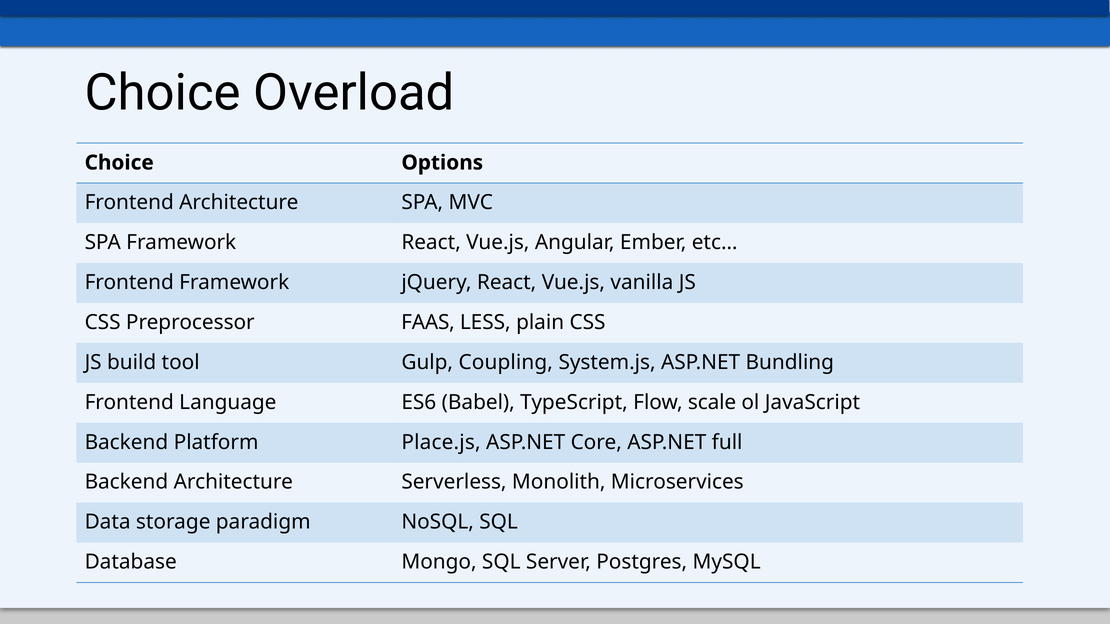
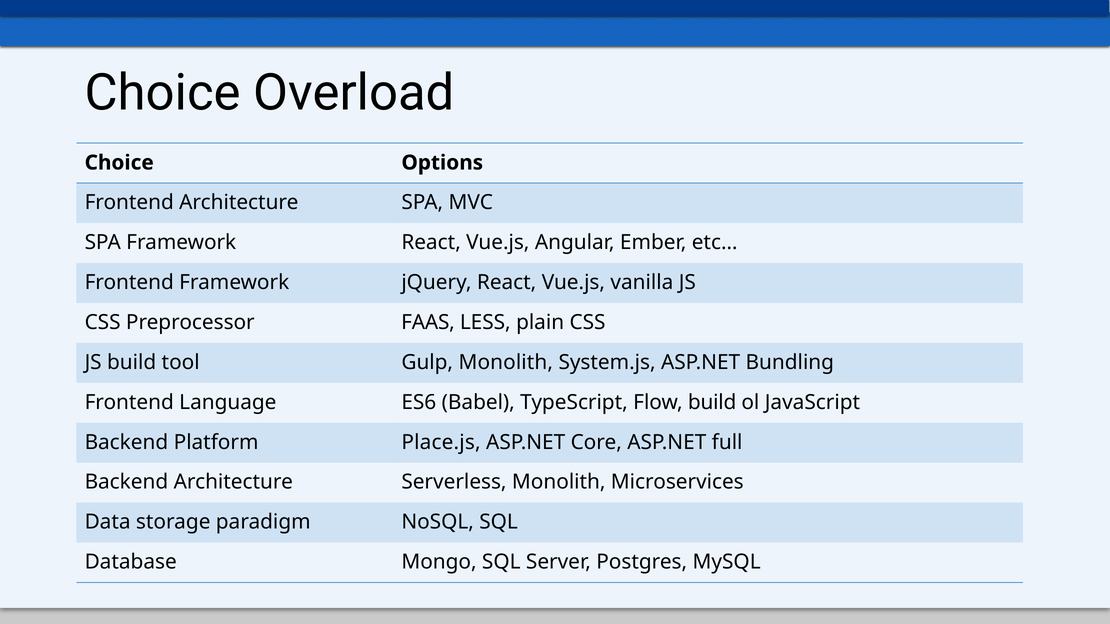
Gulp Coupling: Coupling -> Monolith (506, 363)
Flow scale: scale -> build (712, 402)
